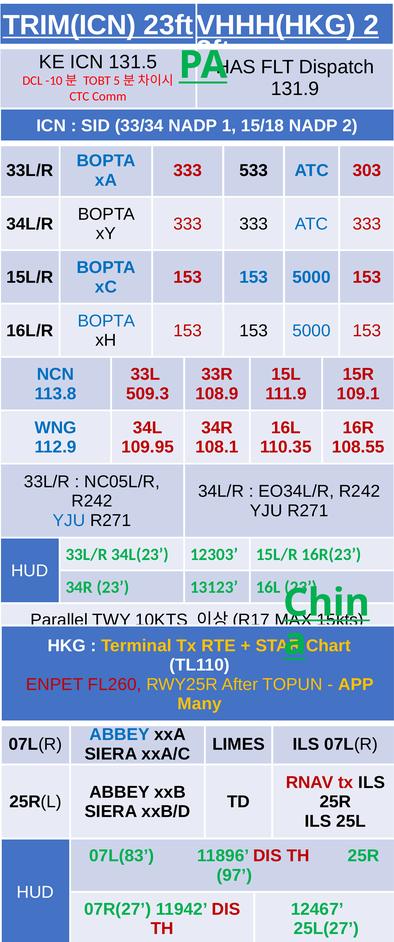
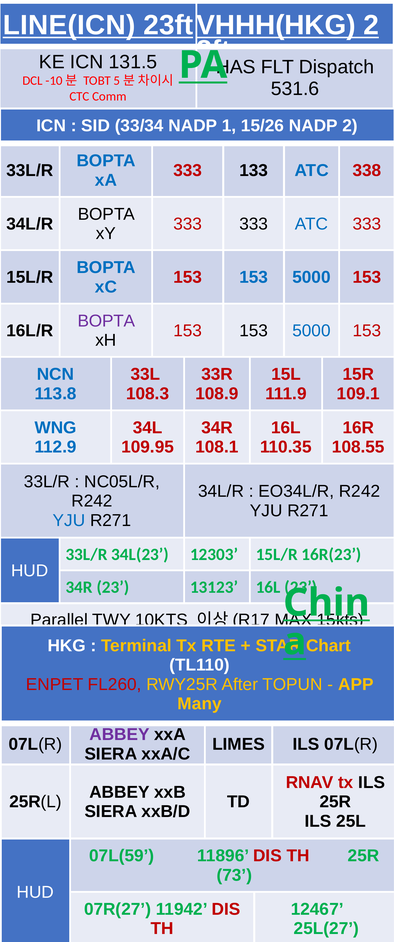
TRIM(ICN: TRIM(ICN -> LINE(ICN (69, 25)
131.9: 131.9 -> 531.6 (295, 89)
15/18: 15/18 -> 15/26 (262, 126)
533: 533 -> 133 (254, 171)
303: 303 -> 338 (367, 171)
BOPTA colour: blue -> purple (106, 321)
509.3: 509.3 -> 108.3 (148, 394)
ABBEY colour: blue -> purple (119, 735)
07L(83: 07L(83 -> 07L(59 (122, 856)
97: 97 -> 73 (234, 876)
